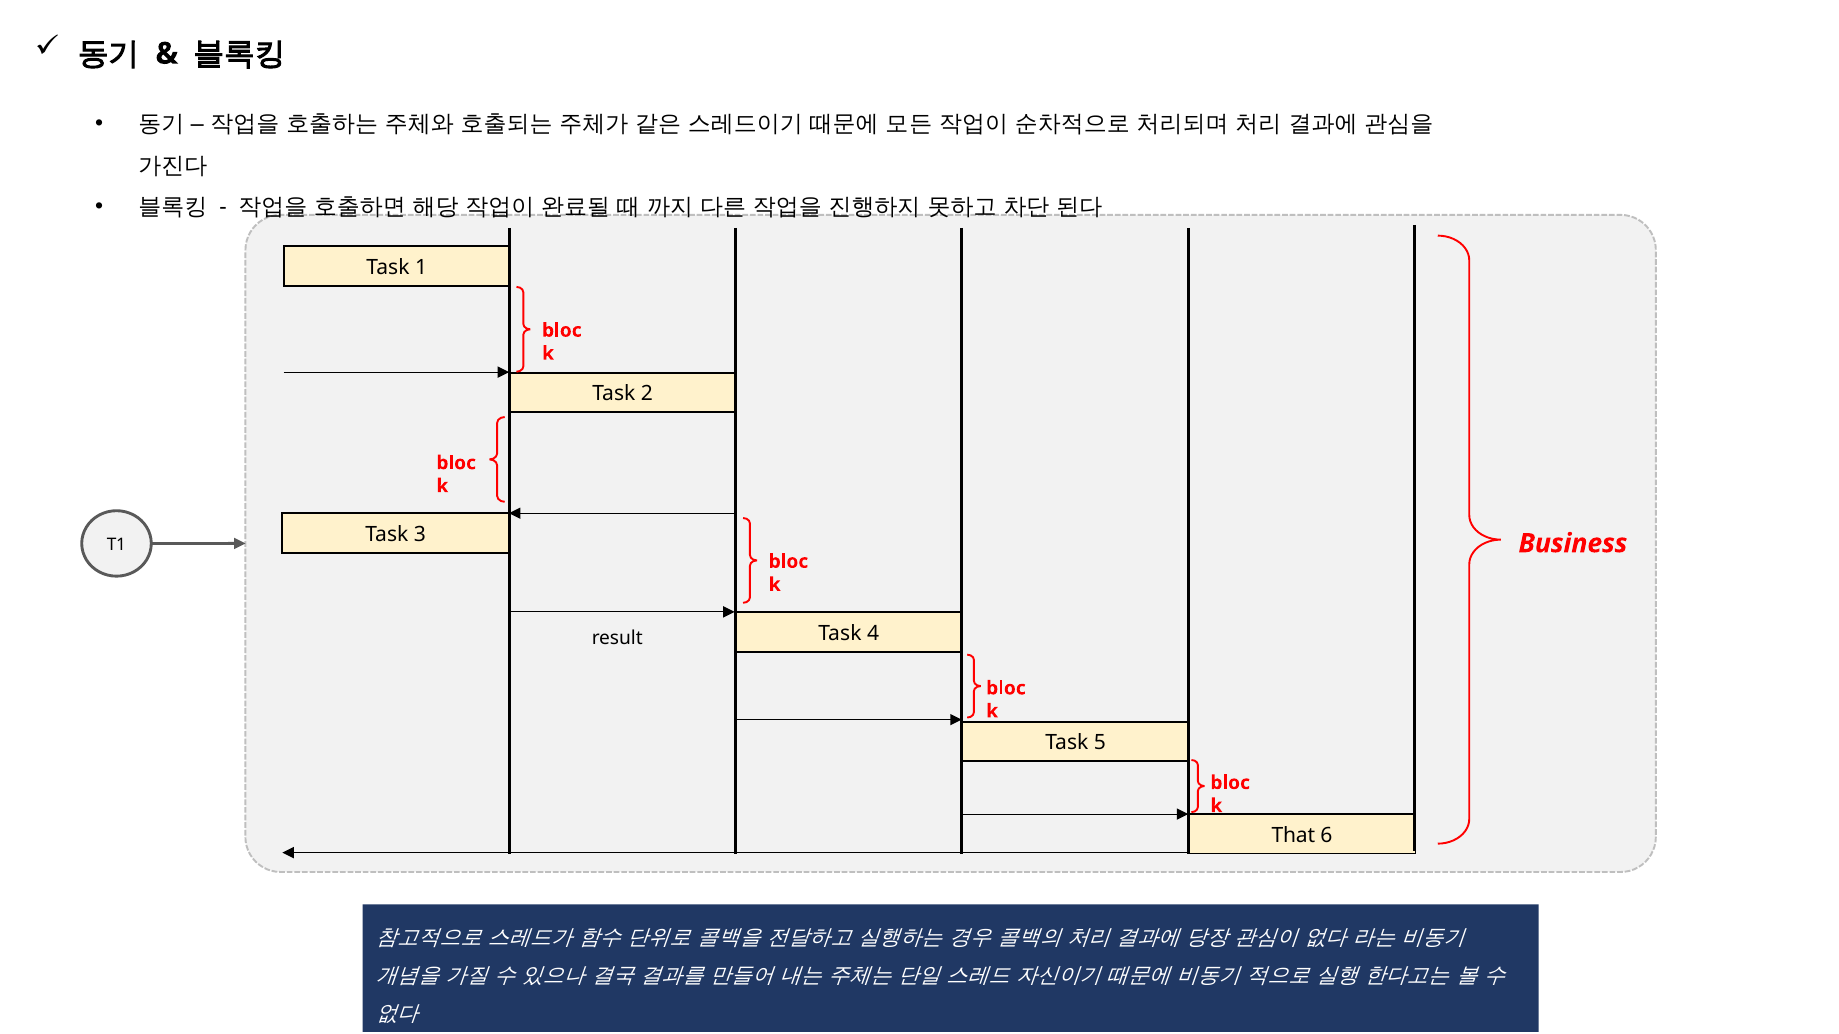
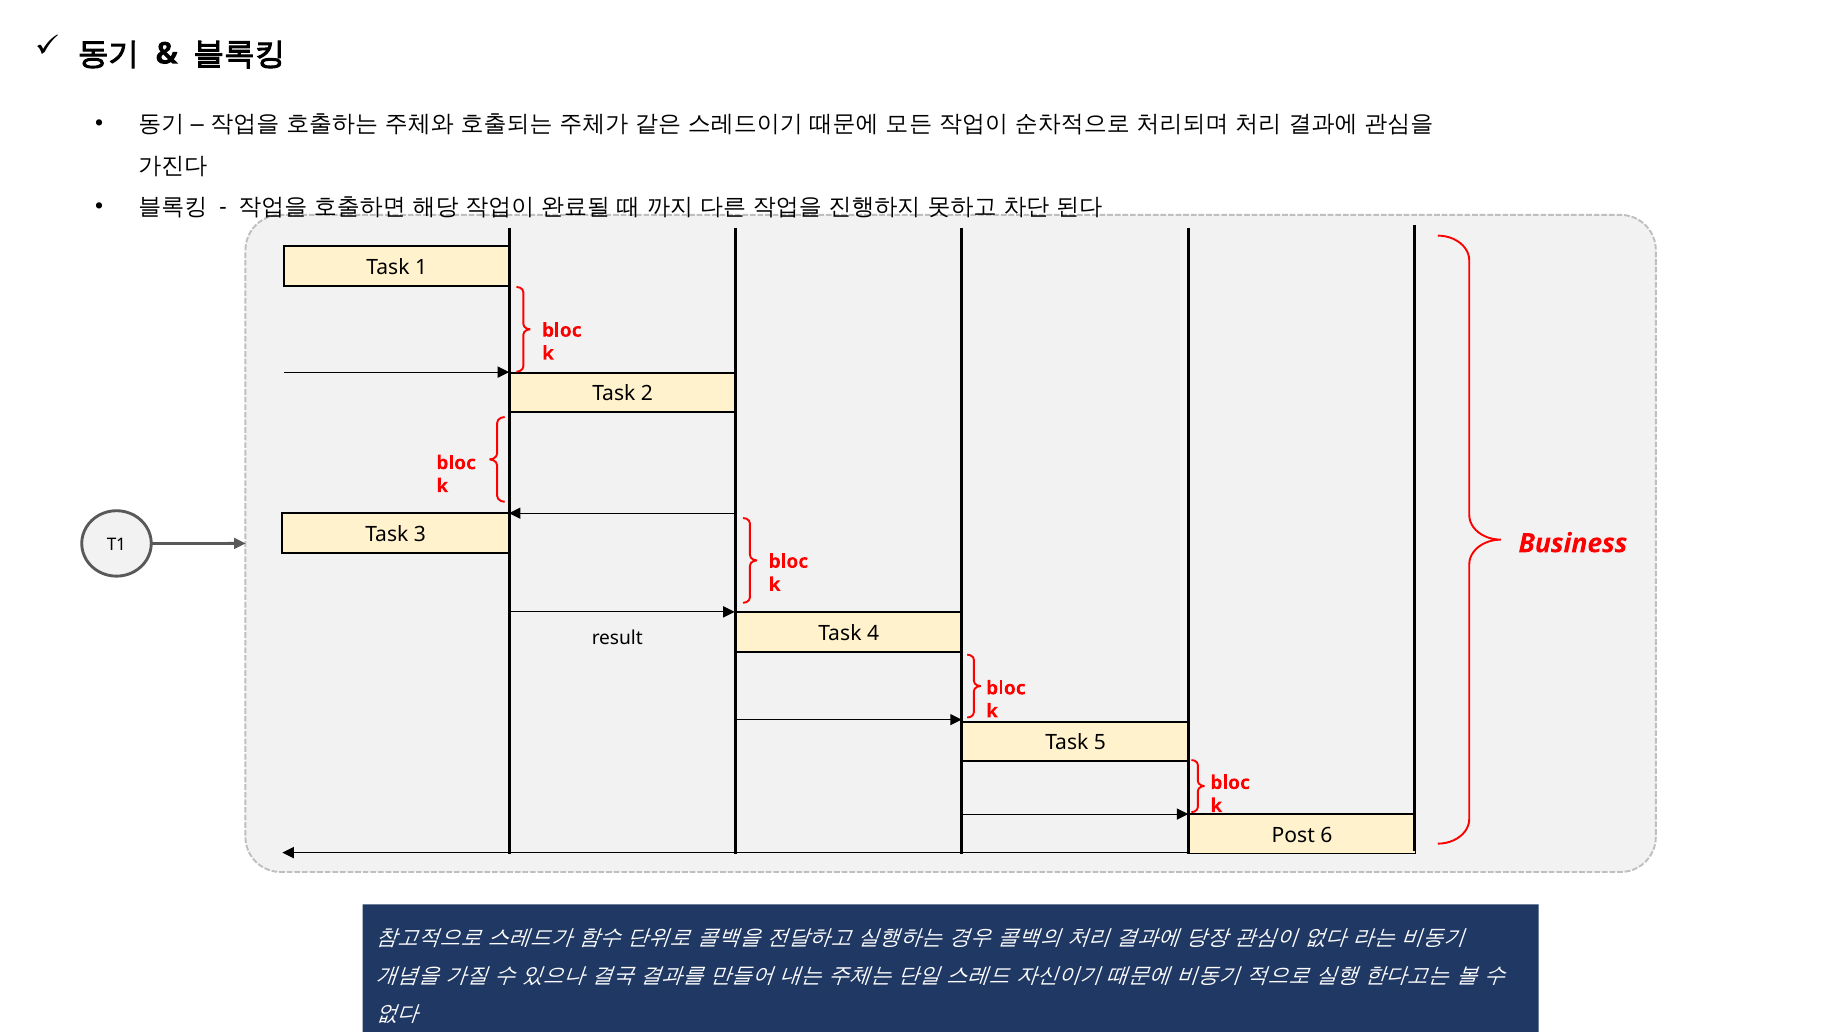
That: That -> Post (1293, 836)
